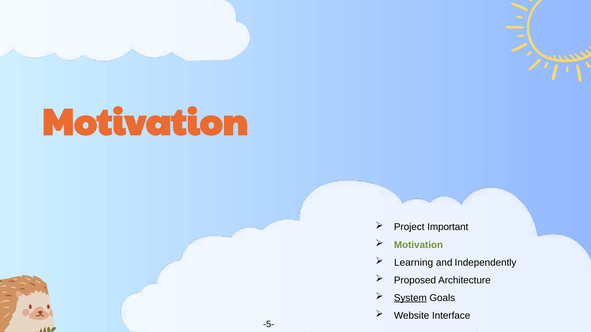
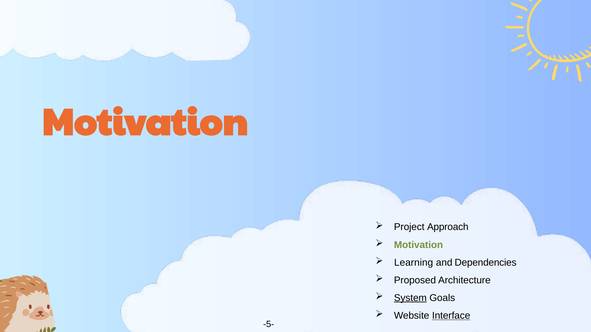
Important: Important -> Approach (448, 227)
Independently: Independently -> Dependencies (486, 263)
Interface underline: none -> present (451, 316)
